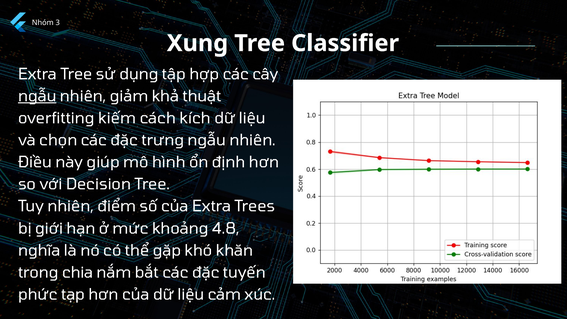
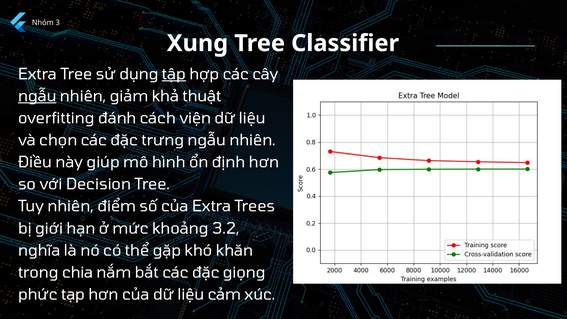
tập underline: none -> present (174, 74)
kiếm: kiếm -> đánh (117, 118)
kích: kích -> viện (195, 118)
4.8: 4.8 -> 3.2 (226, 228)
tuyến: tuyến -> giọng (244, 273)
